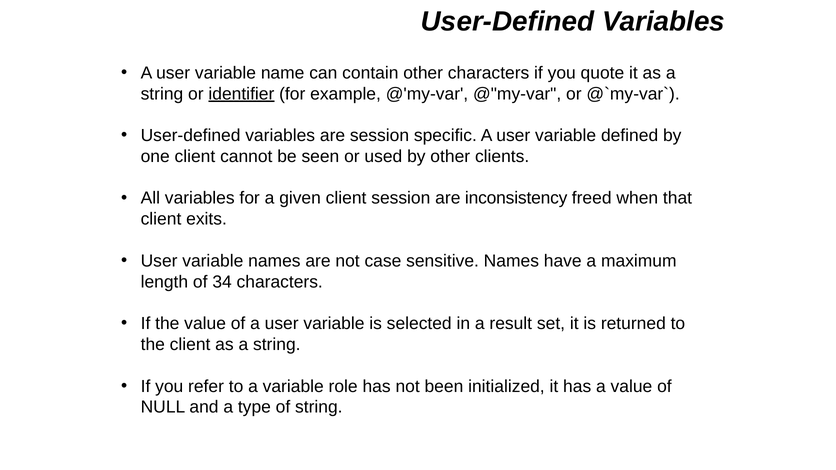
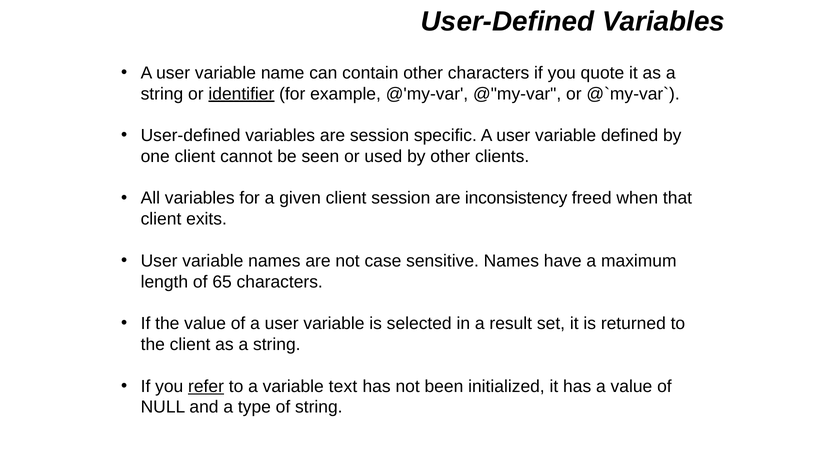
34: 34 -> 65 (222, 282)
refer underline: none -> present (206, 387)
role: role -> text (343, 387)
